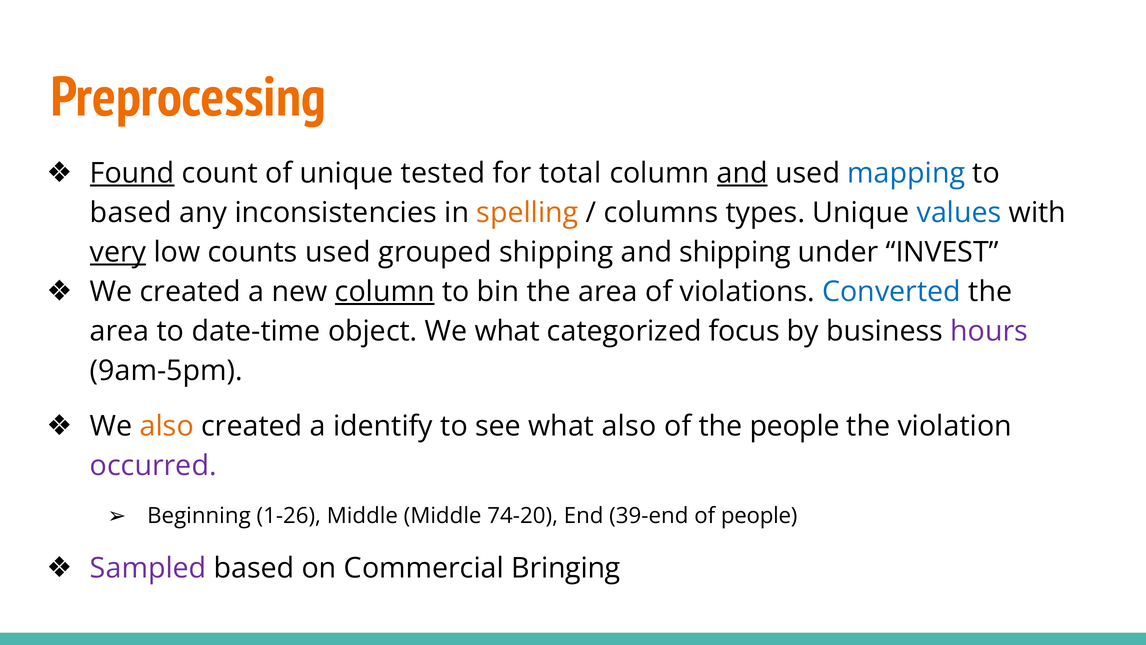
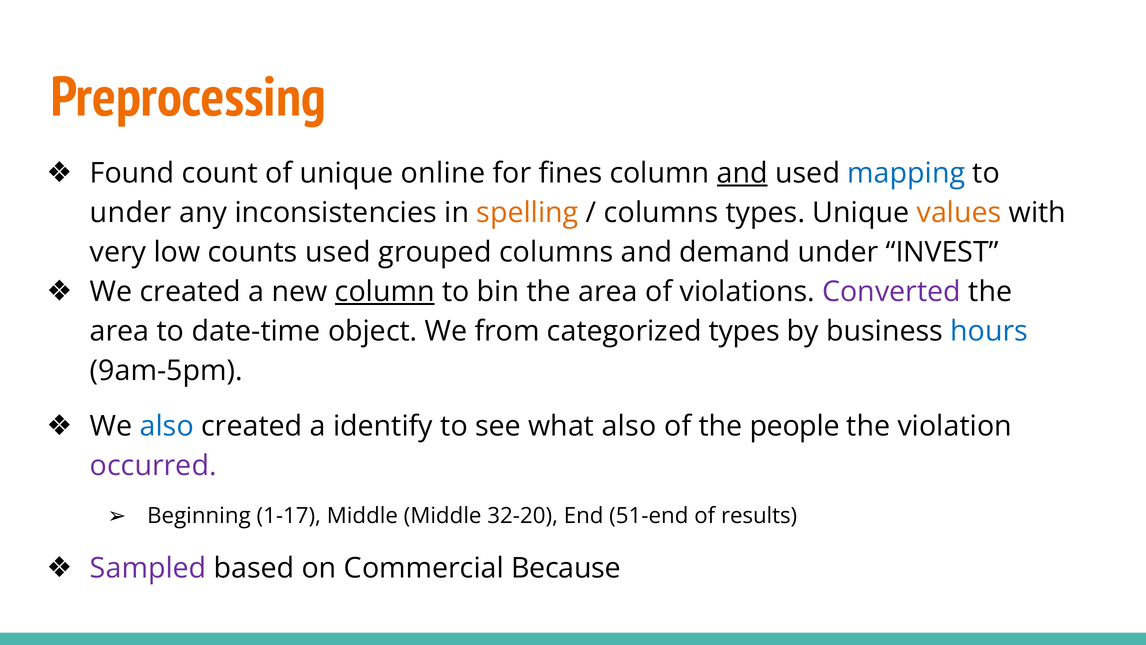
Found underline: present -> none (132, 173)
tested: tested -> online (443, 173)
total: total -> fines (571, 173)
based: based -> under (131, 213)
values colour: blue -> orange (959, 213)
very underline: present -> none (118, 252)
grouped shipping: shipping -> columns (556, 252)
and shipping: shipping -> demand (735, 252)
Converted colour: blue -> purple (892, 292)
We what: what -> from (507, 331)
categorized focus: focus -> types (744, 331)
hours colour: purple -> blue (989, 331)
also colour: orange -> blue (167, 426)
1-26: 1-26 -> 1-17 (289, 516)
74-20: 74-20 -> 32-20 (523, 516)
39-end: 39-end -> 51-end (649, 516)
of people: people -> results (759, 516)
Bringing: Bringing -> Because (566, 568)
